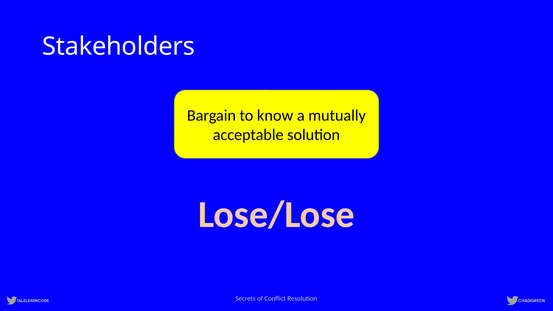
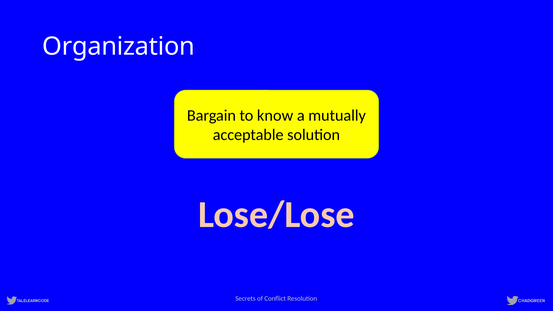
Stakeholders: Stakeholders -> Organization (119, 46)
